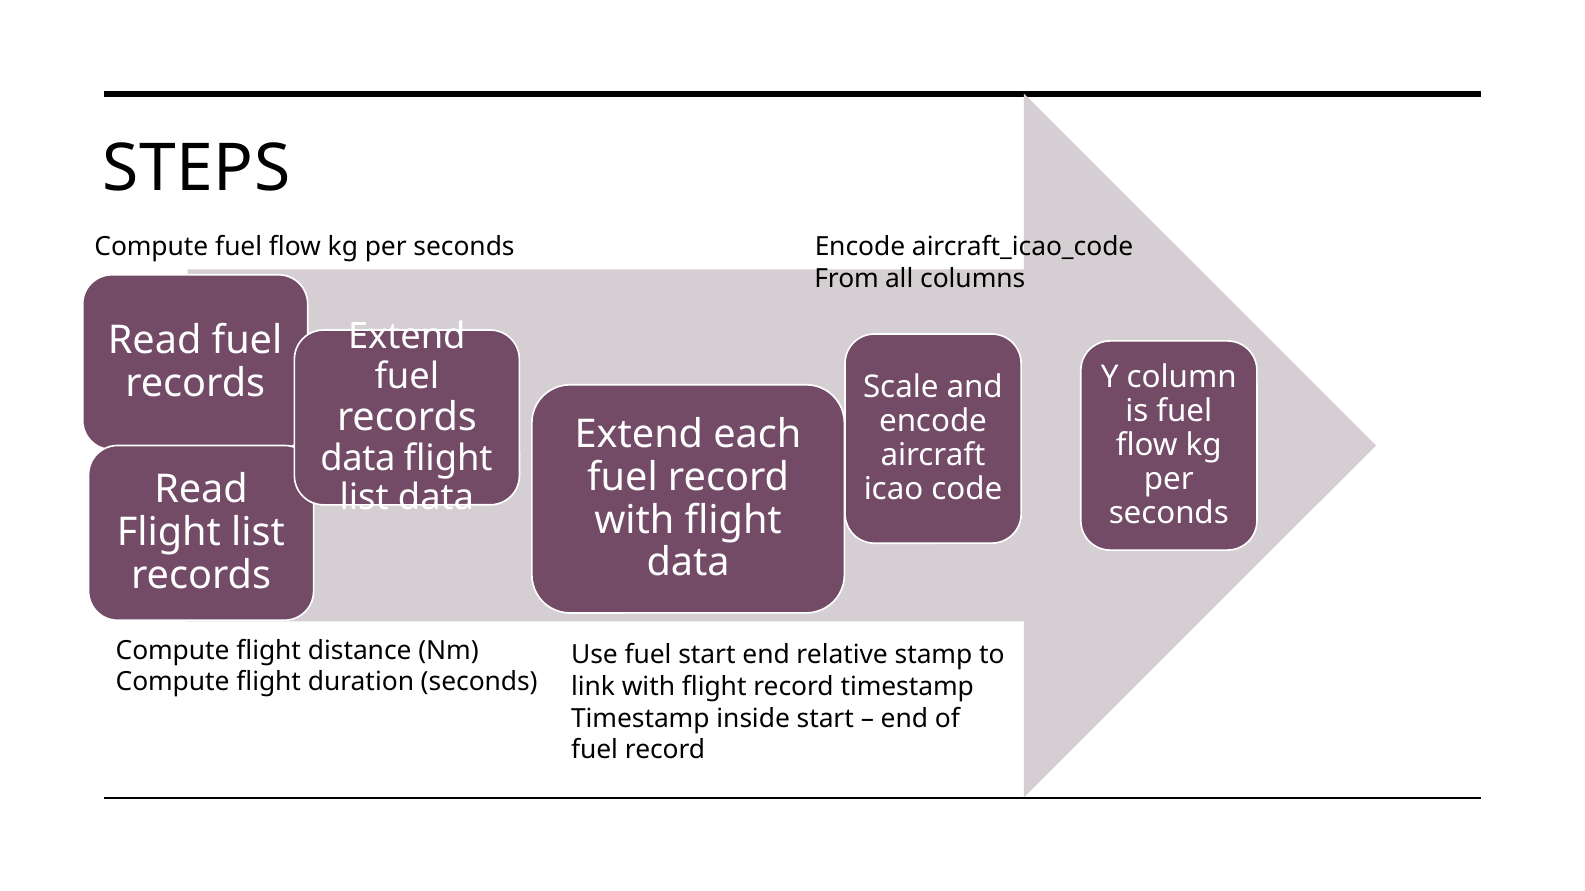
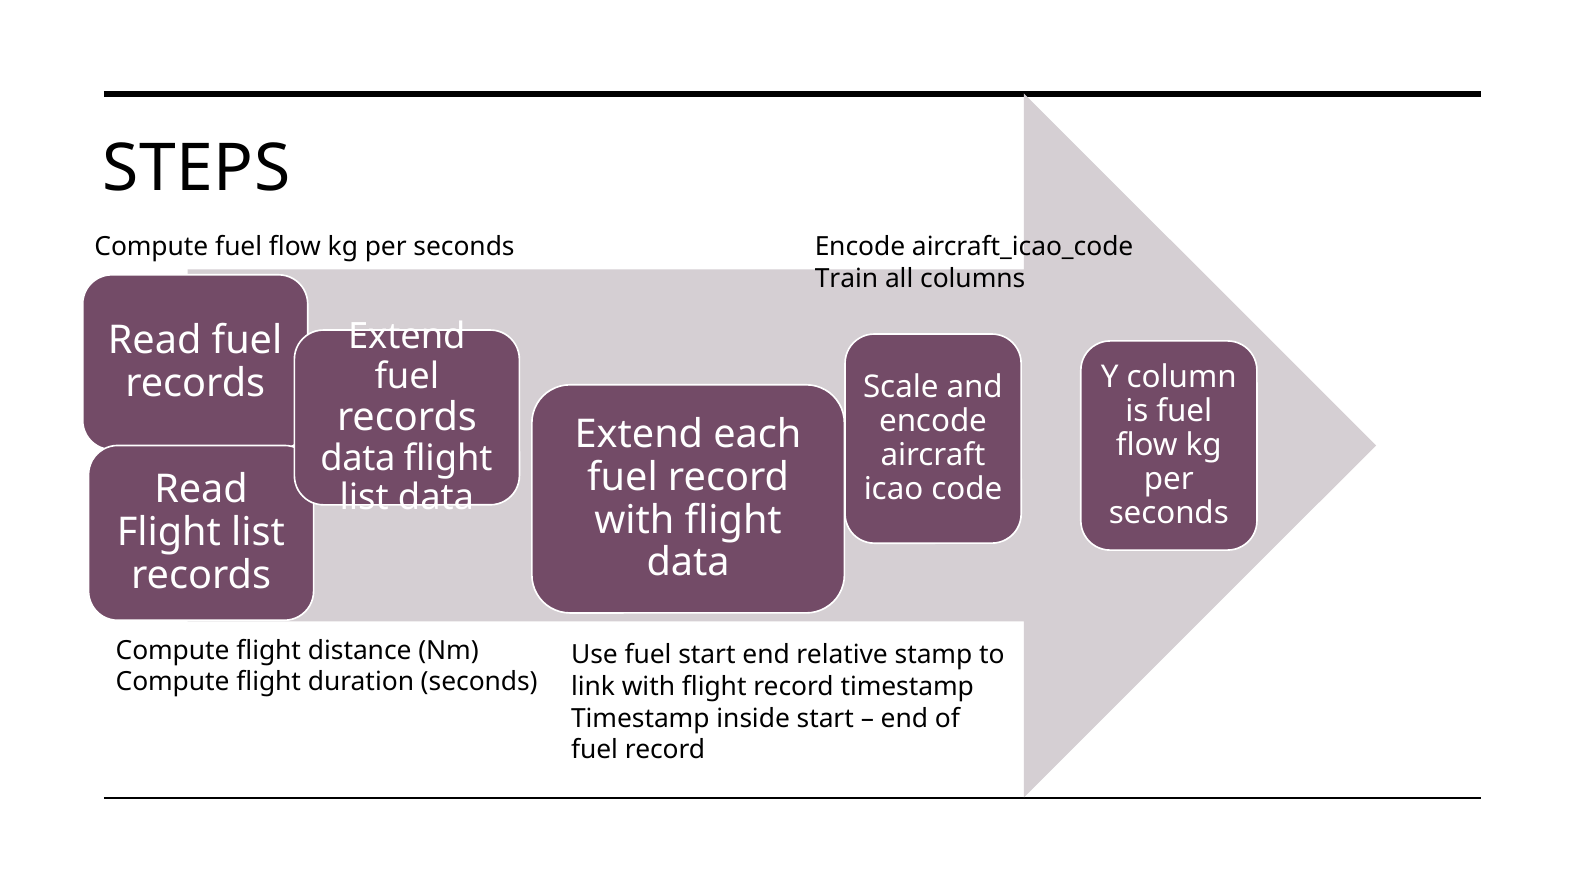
From: From -> Train (846, 279)
